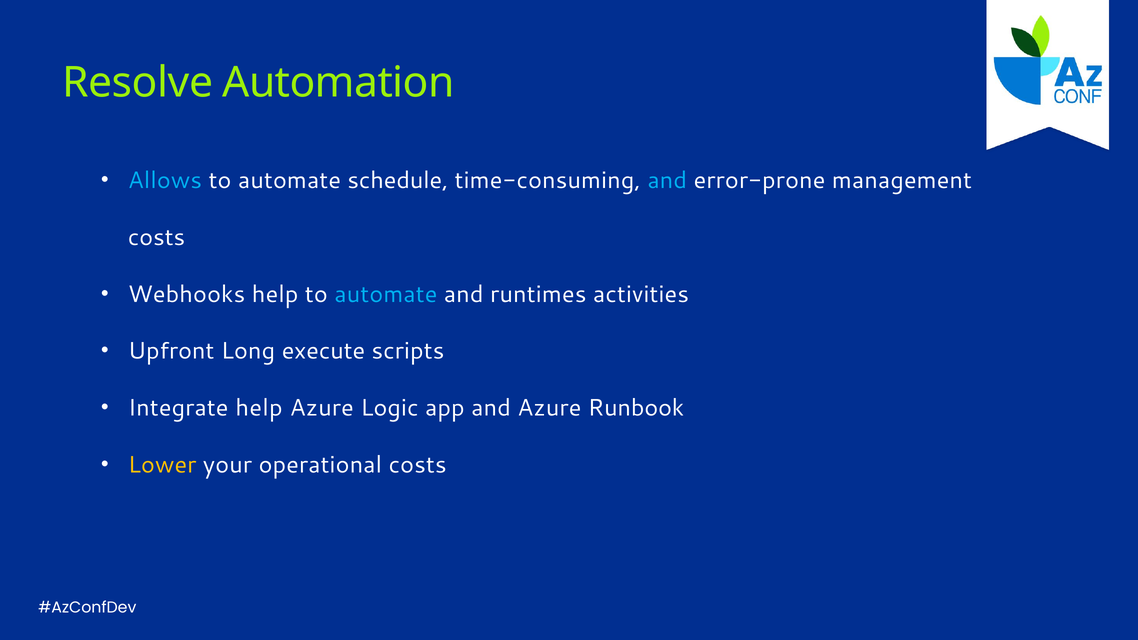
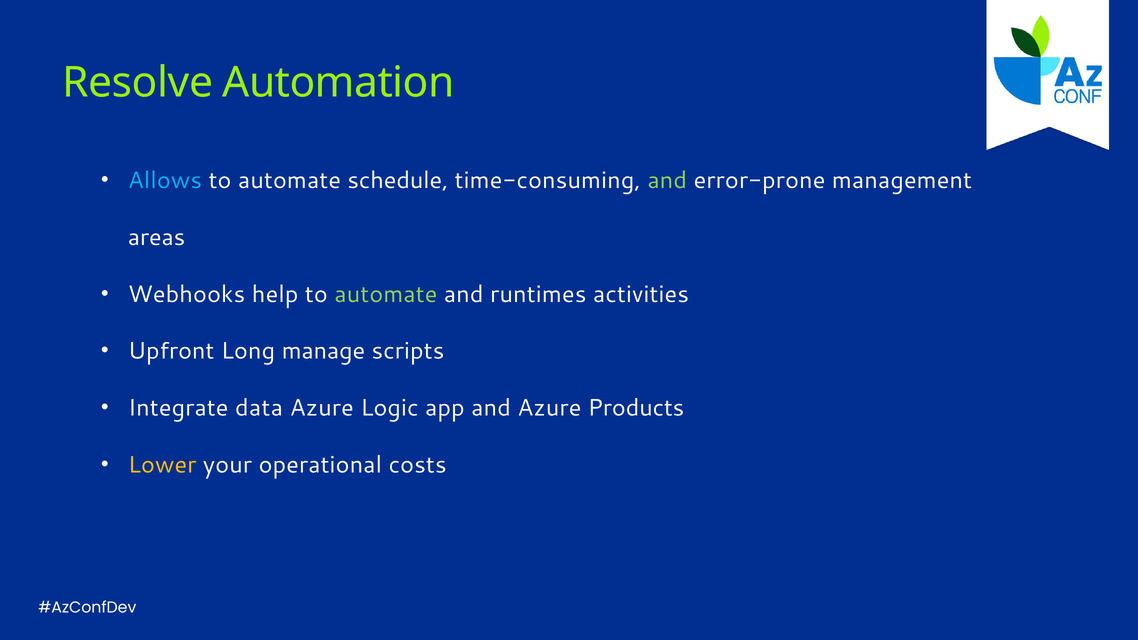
and colour: light blue -> light green (667, 181)
costs: costs -> areas (157, 237)
automate colour: light blue -> light green (386, 294)
execute: execute -> manage (323, 351)
Integrate help: help -> data (259, 408)
Runbook: Runbook -> Products (636, 408)
